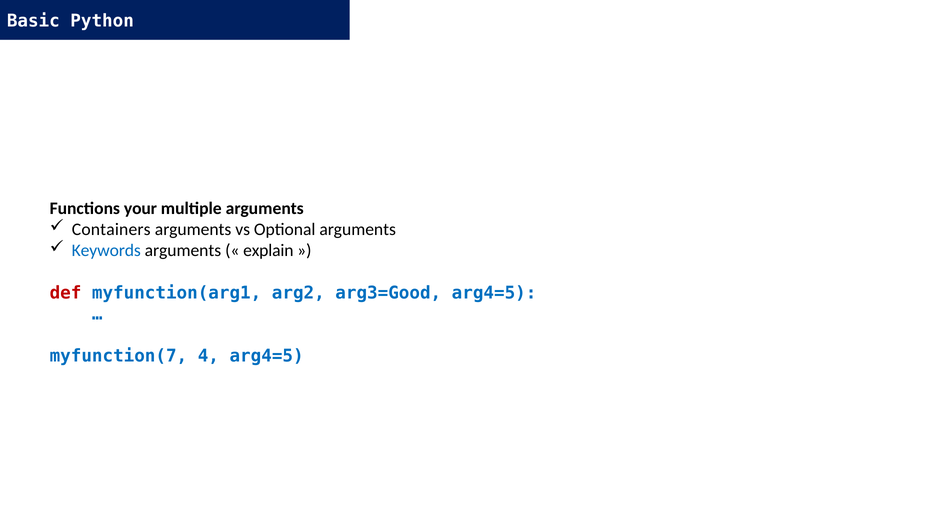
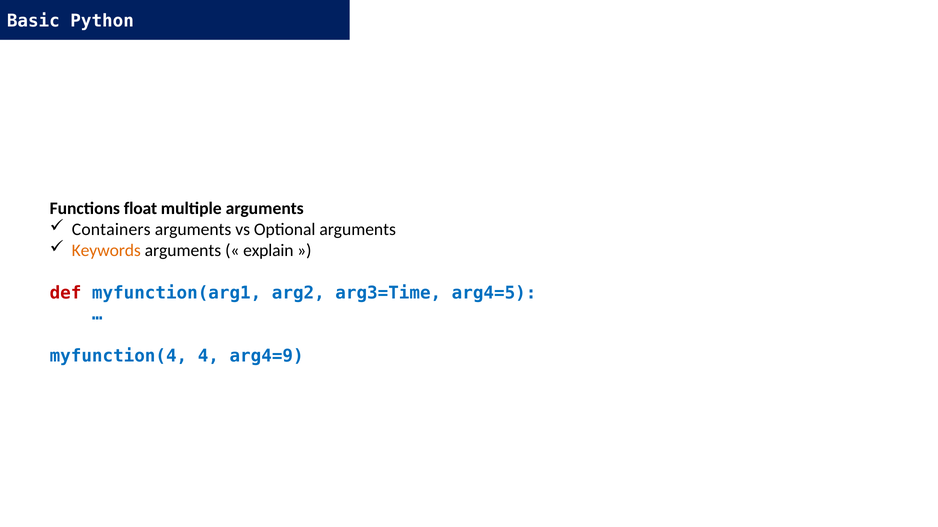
your: your -> float (140, 209)
Keywords colour: blue -> orange (106, 251)
arg3=Good: arg3=Good -> arg3=Time (388, 293)
myfunction(7: myfunction(7 -> myfunction(4 (118, 356)
4 arg4=5: arg4=5 -> arg4=9 (267, 356)
